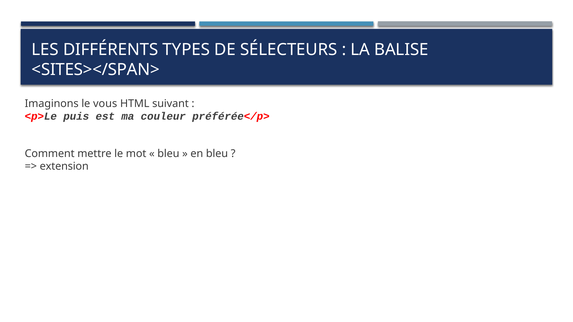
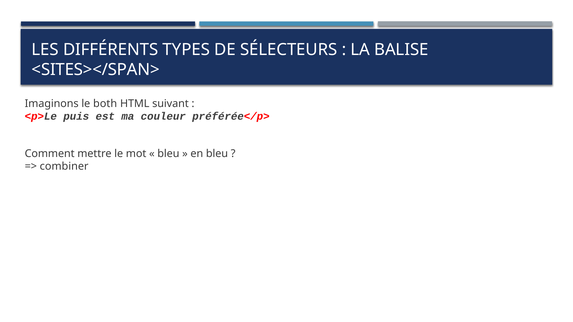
vous: vous -> both (105, 104)
extension: extension -> combiner (64, 167)
